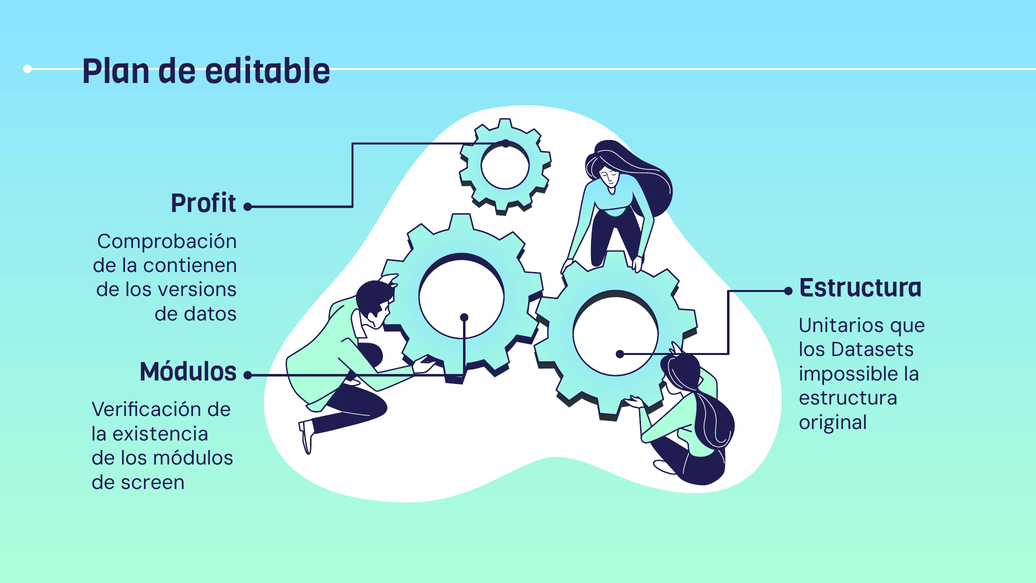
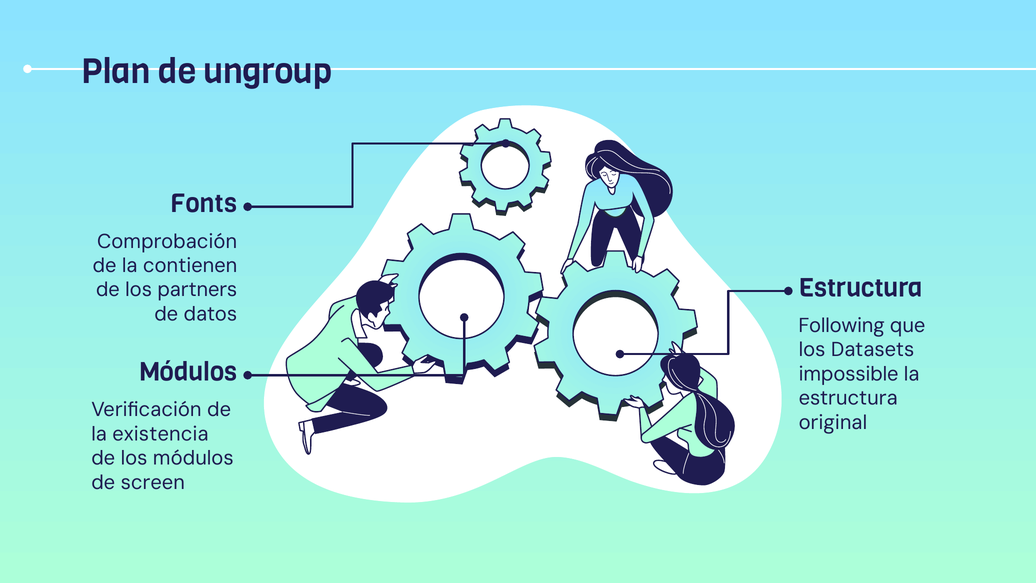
editable: editable -> ungroup (268, 72)
Profit: Profit -> Fonts (204, 204)
versions: versions -> partners (197, 290)
Unitarios: Unitarios -> Following (842, 325)
